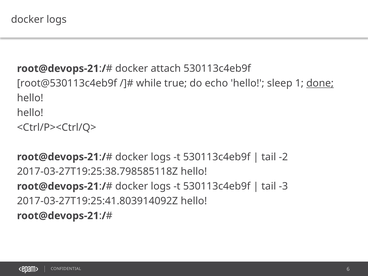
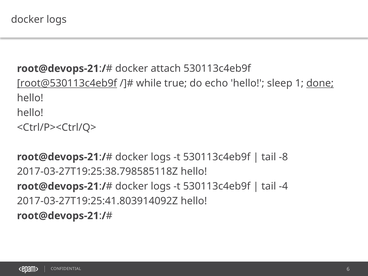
root@530113c4eb9f underline: none -> present (67, 83)
-2: -2 -> -8 (283, 157)
-3: -3 -> -4 (283, 186)
